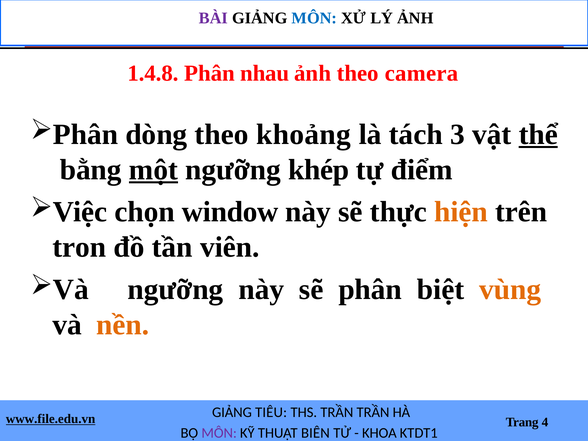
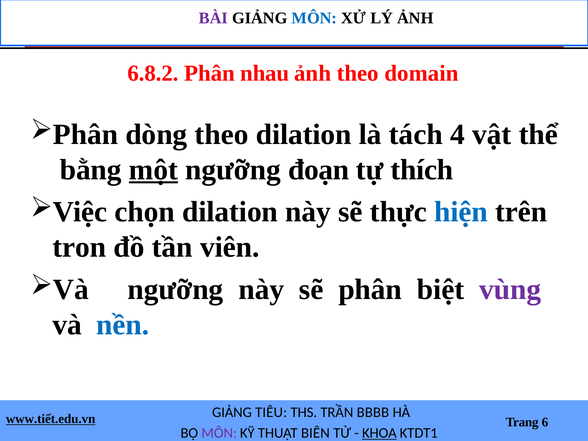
1.4.8: 1.4.8 -> 6.8.2 (153, 73)
camera: camera -> domain (422, 73)
theo khoảng: khoảng -> dilation (304, 134)
3: 3 -> 4 (457, 134)
thể underline: present -> none (538, 134)
khép: khép -> đoạn (319, 170)
điểm: điểm -> thích (422, 170)
chọn window: window -> dilation (230, 212)
hiện colour: orange -> blue (461, 212)
vùng colour: orange -> purple (510, 290)
nền colour: orange -> blue (123, 325)
TRẦN TRẦN: TRẦN -> BBBB (373, 412)
www.file.edu.vn: www.file.edu.vn -> www.tiết.edu.vn (51, 419)
4: 4 -> 6 (545, 422)
KHOA underline: none -> present (379, 433)
